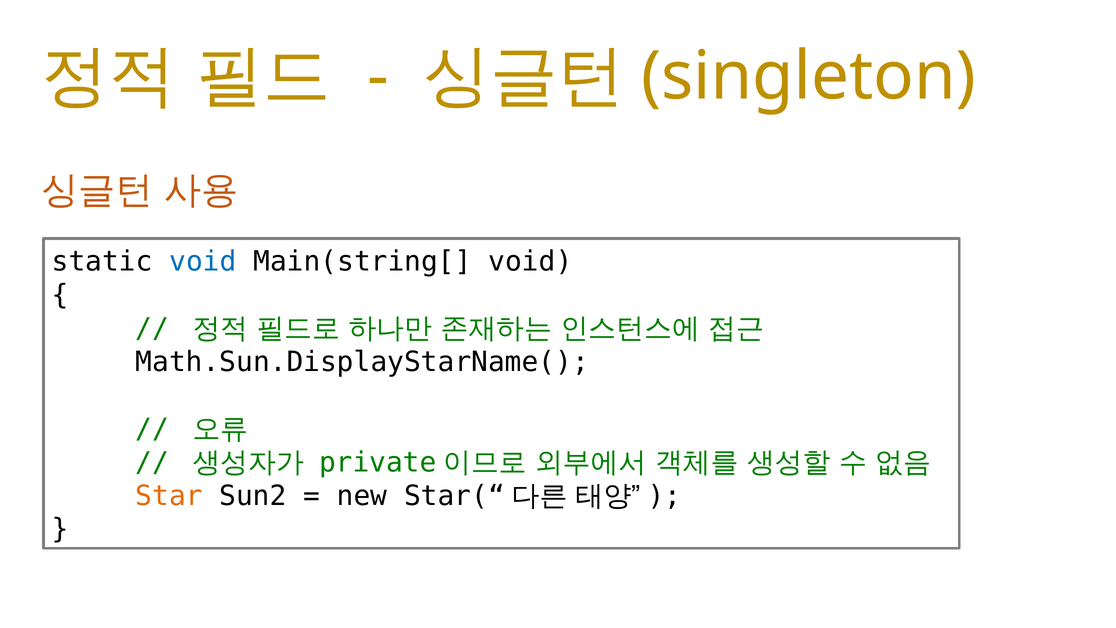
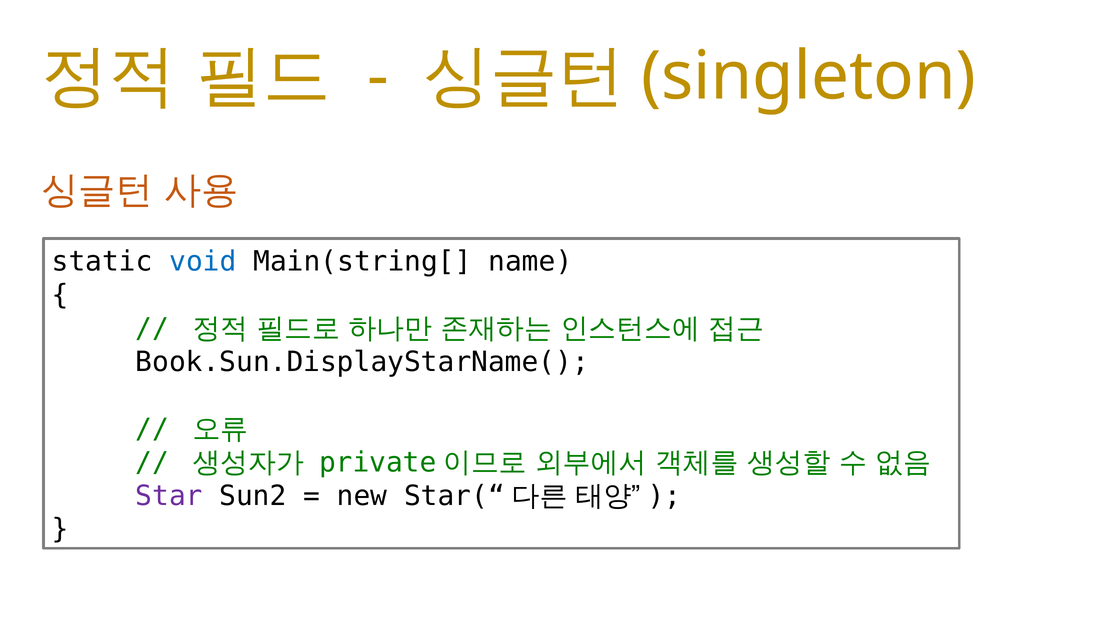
Main(string[ void: void -> name (530, 261)
Math.Sun.DisplayStarName(: Math.Sun.DisplayStarName( -> Book.Sun.DisplayStarName( (362, 362)
Star colour: orange -> purple (169, 496)
